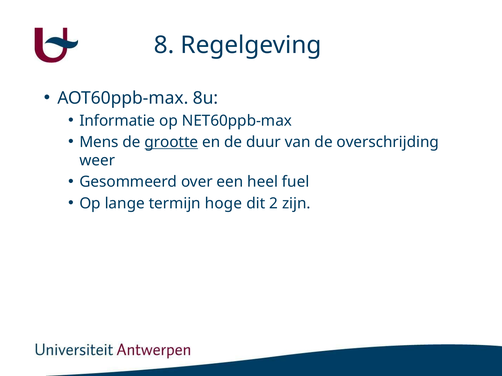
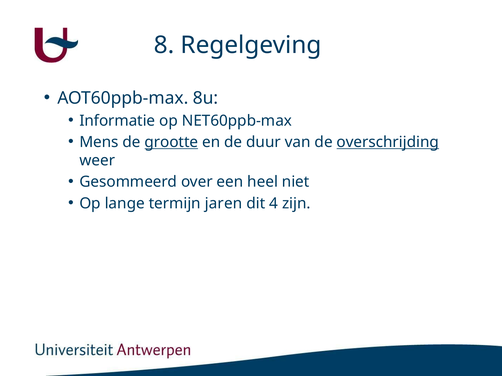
overschrijding underline: none -> present (388, 142)
fuel: fuel -> niet (296, 182)
hoge: hoge -> jaren (224, 204)
2: 2 -> 4 (274, 204)
